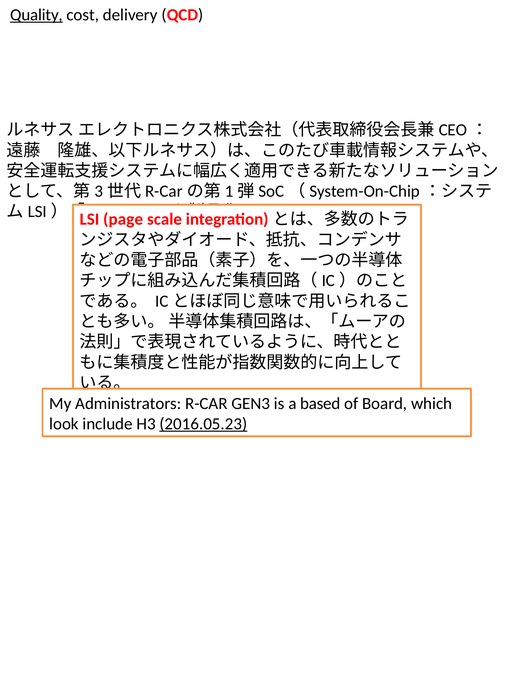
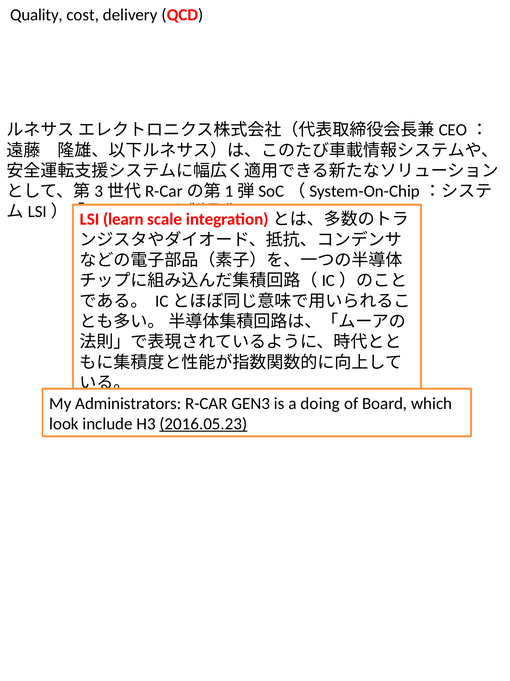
Quality underline: present -> none (37, 15)
page: page -> learn (123, 219)
based: based -> doing (320, 403)
